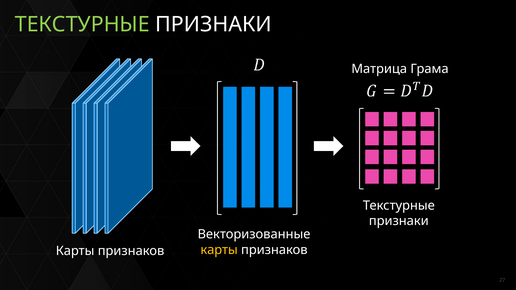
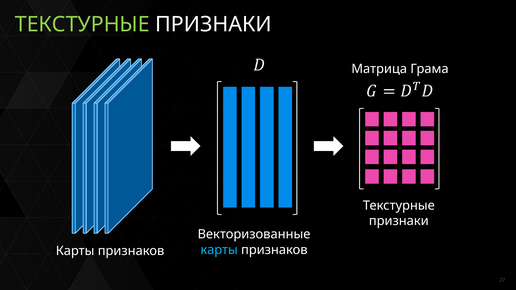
карты colour: yellow -> light blue (219, 250)
